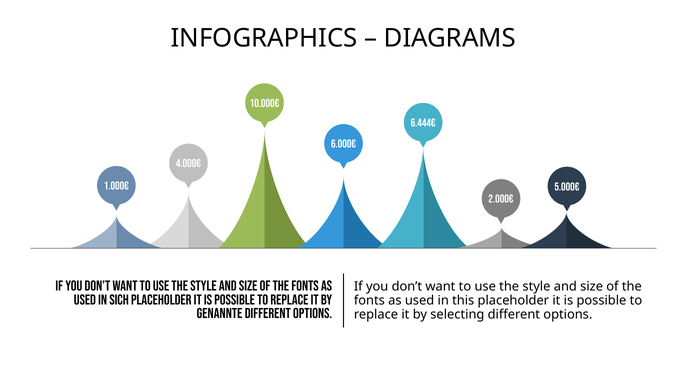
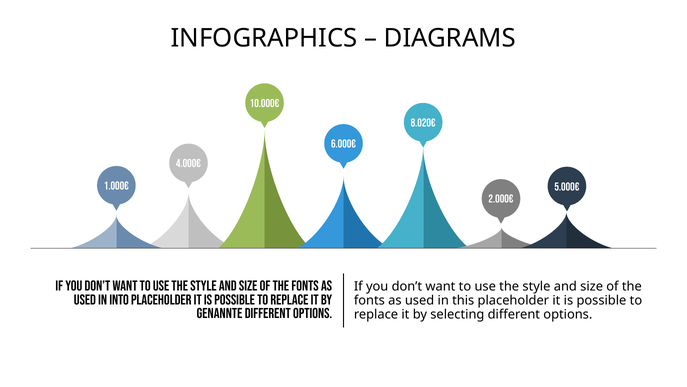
6.444€: 6.444€ -> 8.020€ (423, 123)
sich: sich -> into (119, 299)
